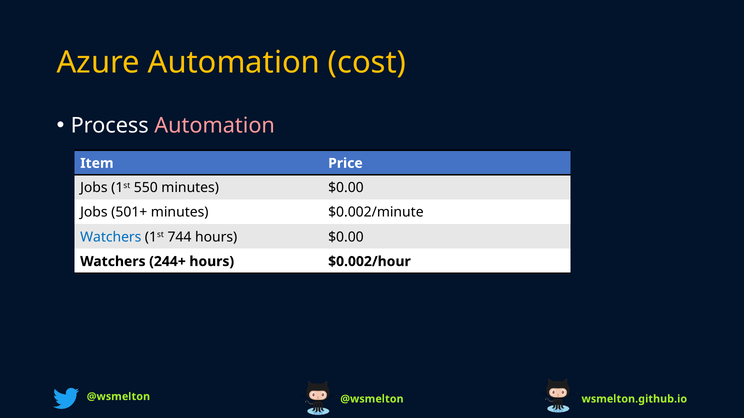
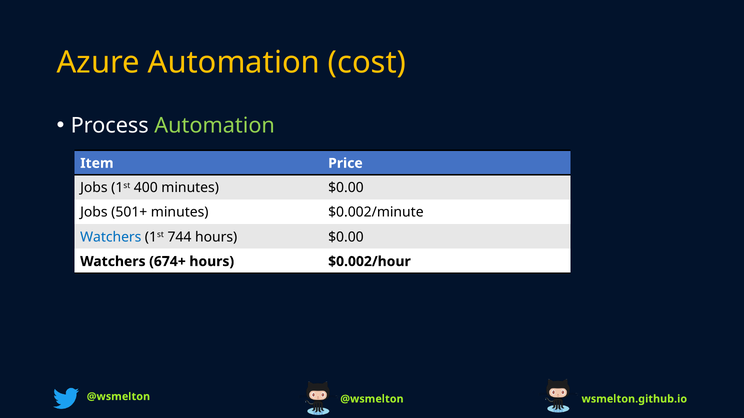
Automation colour: pink -> light green (215, 126)
550: 550 -> 400 (146, 188)
244+: 244+ -> 674+ (167, 262)
